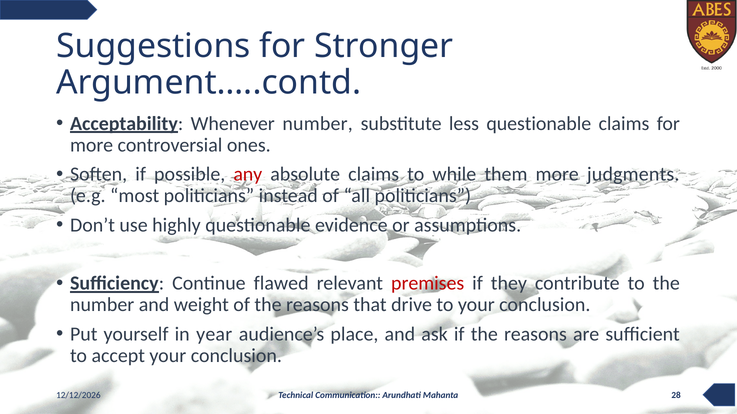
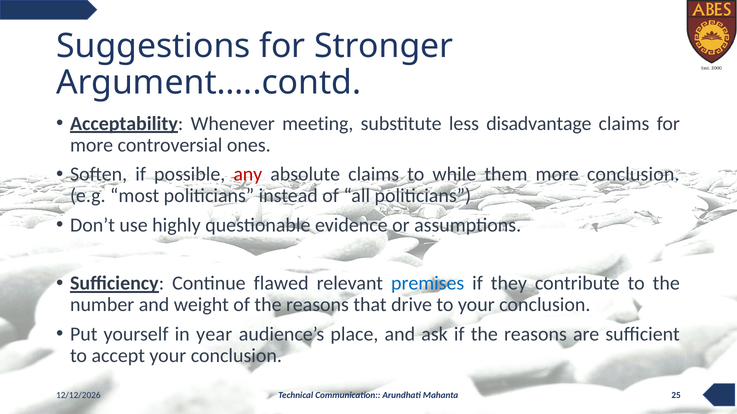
Whenever number: number -> meeting (318, 124)
less questionable: questionable -> disadvantage (539, 124)
more judgments: judgments -> conclusion (633, 175)
premises colour: red -> blue (428, 284)
28: 28 -> 25 (676, 396)
